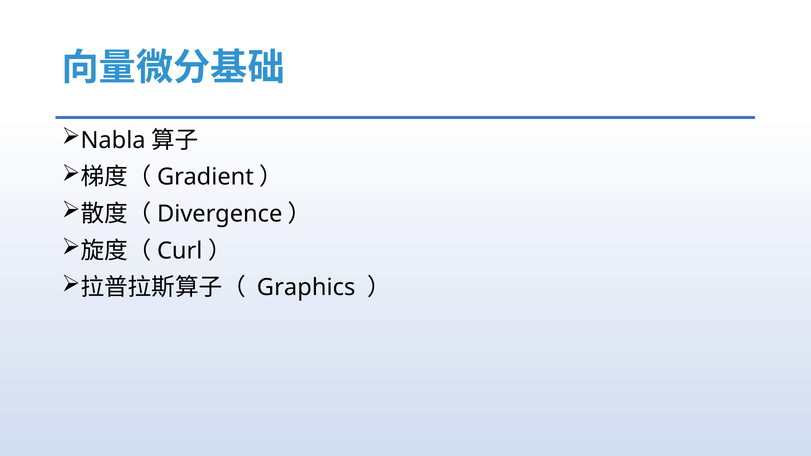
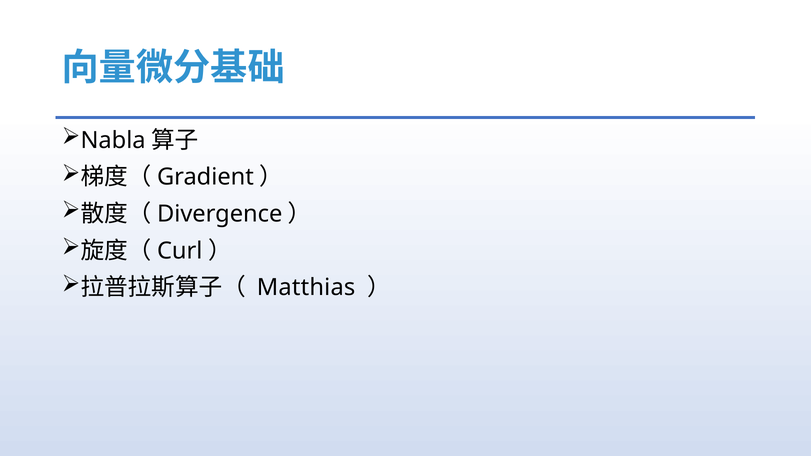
Graphics: Graphics -> Matthias (306, 288)
